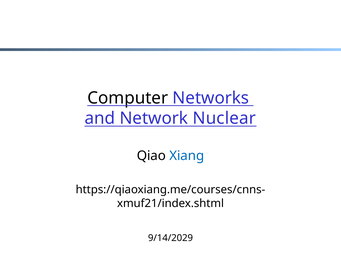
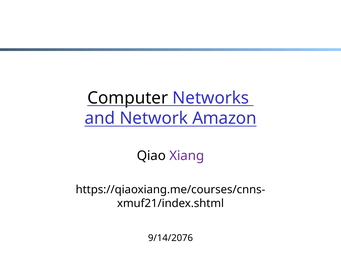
Nuclear: Nuclear -> Amazon (224, 118)
Xiang colour: blue -> purple (187, 156)
9/14/2029: 9/14/2029 -> 9/14/2076 (170, 238)
